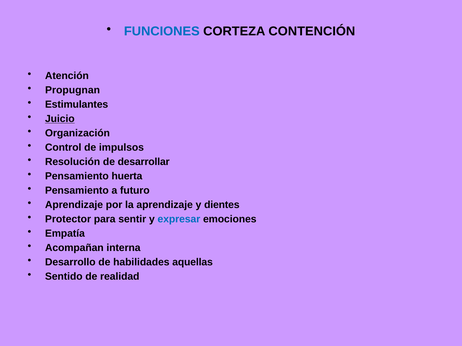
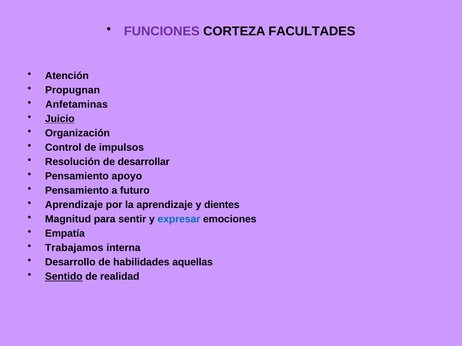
FUNCIONES colour: blue -> purple (162, 31)
CONTENCIÓN: CONTENCIÓN -> FACULTADES (312, 31)
Estimulantes: Estimulantes -> Anfetaminas (77, 105)
huerta: huerta -> apoyo (127, 176)
Protector: Protector -> Magnitud (68, 220)
Acompañan: Acompañan -> Trabajamos (74, 248)
Sentido underline: none -> present (64, 277)
